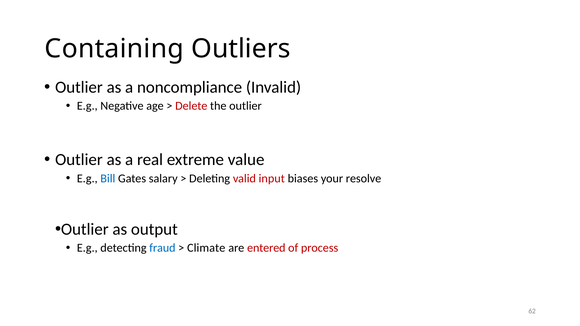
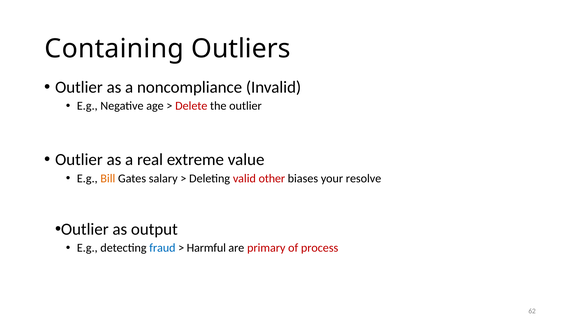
Bill colour: blue -> orange (108, 179)
input: input -> other (272, 179)
Climate: Climate -> Harmful (206, 248)
entered: entered -> primary (266, 248)
